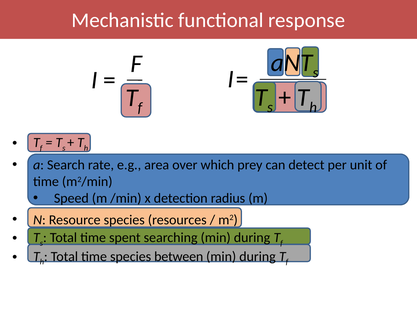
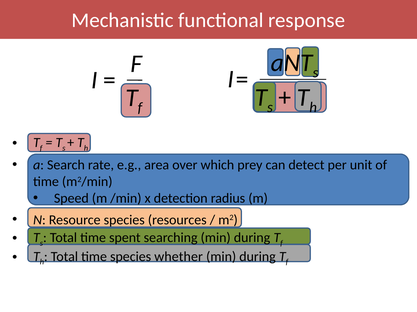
between: between -> whether (179, 257)
